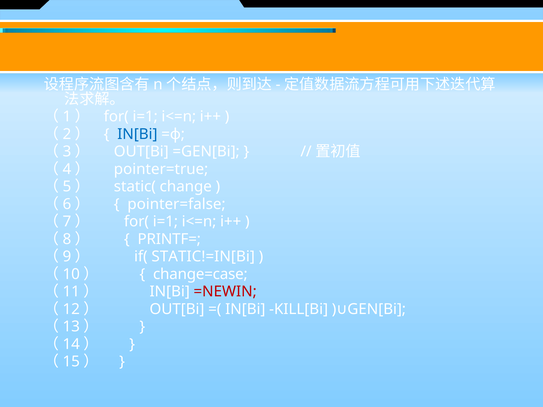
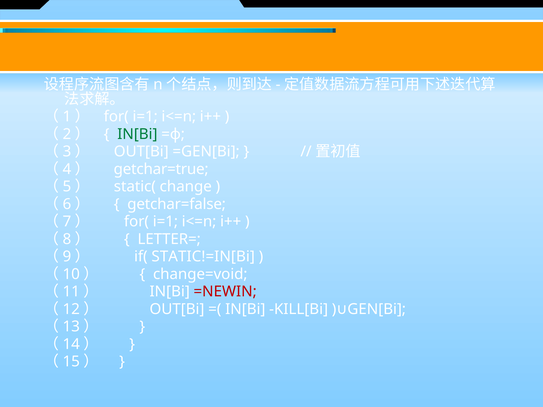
IN[Bi colour: blue -> green (137, 134)
pointer=true: pointer=true -> getchar=true (161, 169)
pointer=false: pointer=false -> getchar=false (177, 204)
PRINTF=: PRINTF= -> LETTER= (169, 239)
change=case: change=case -> change=void (200, 274)
